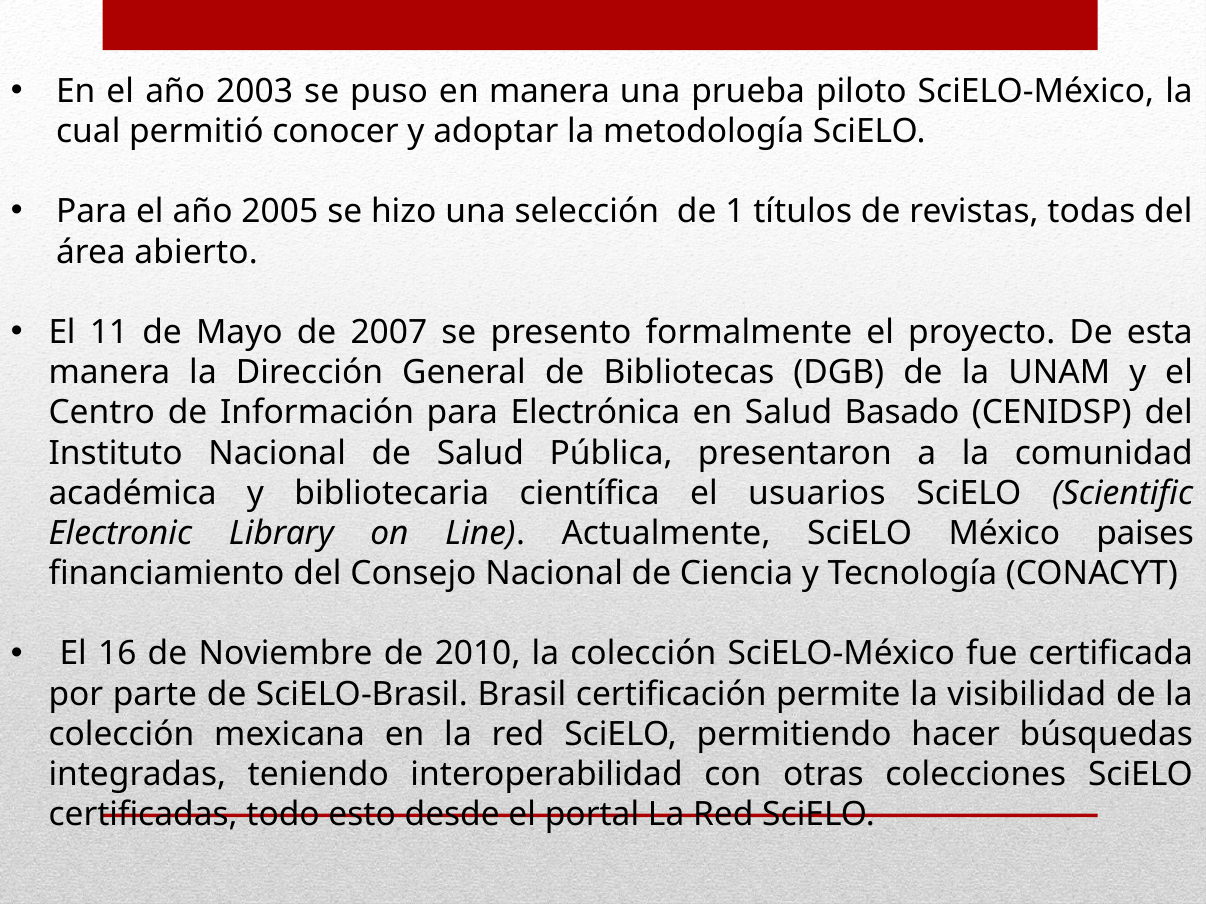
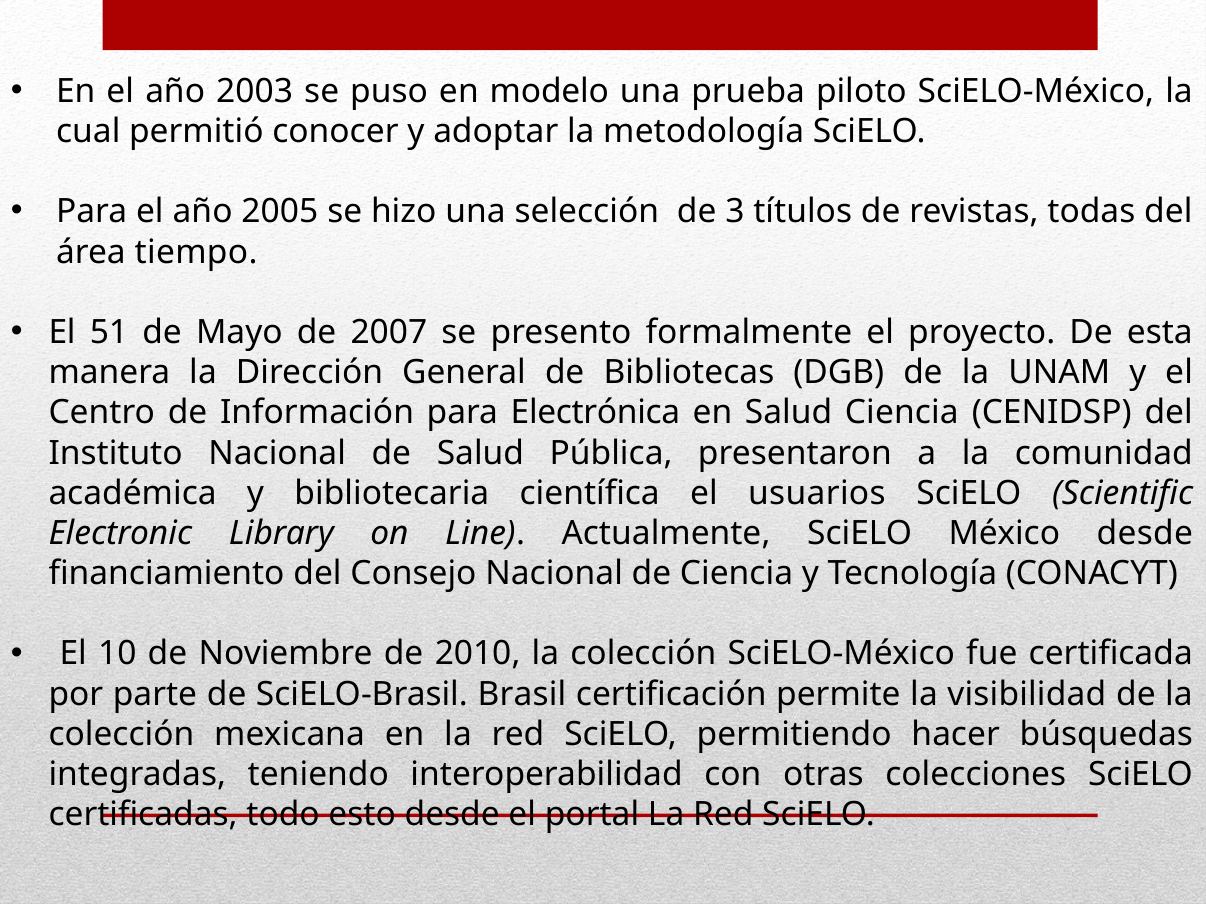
en manera: manera -> modelo (549, 91)
1: 1 -> 3 (735, 212)
abierto: abierto -> tiempo (196, 252)
11: 11 -> 51 (109, 333)
Salud Basado: Basado -> Ciencia (902, 413)
México paises: paises -> desde (1145, 534)
16: 16 -> 10 (117, 654)
